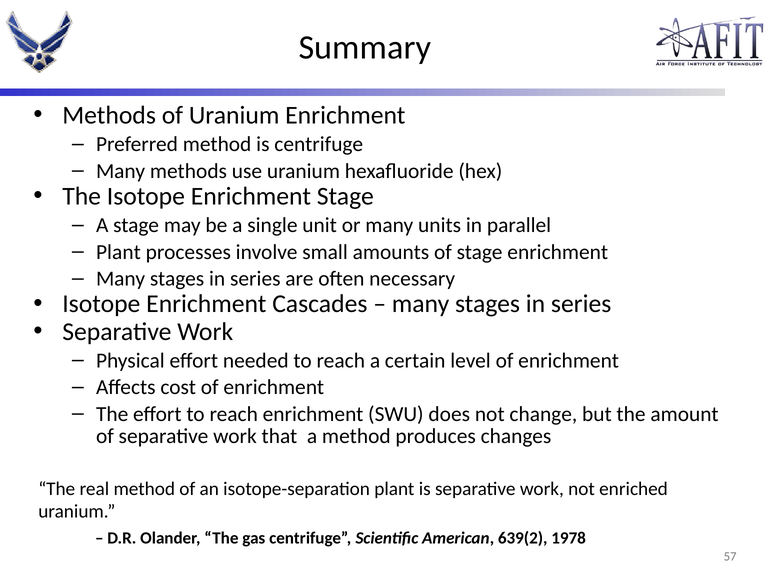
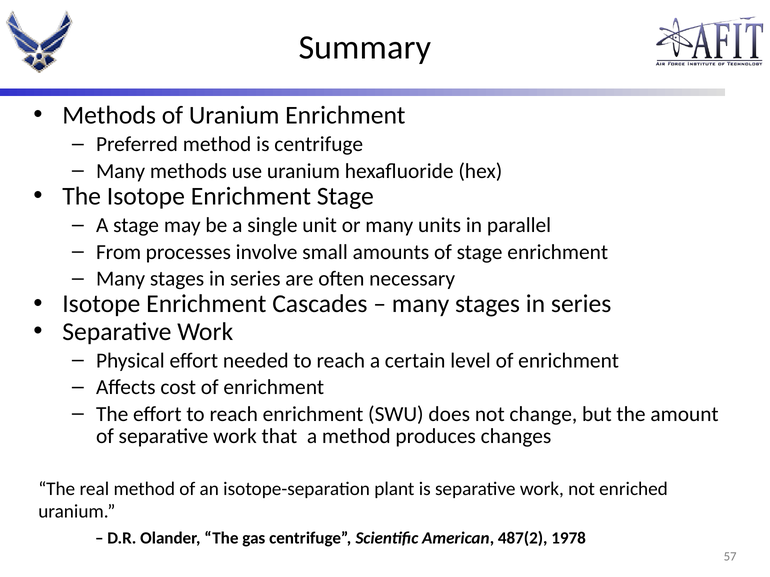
Plant: Plant -> From (119, 252)
639(2: 639(2 -> 487(2 (523, 539)
